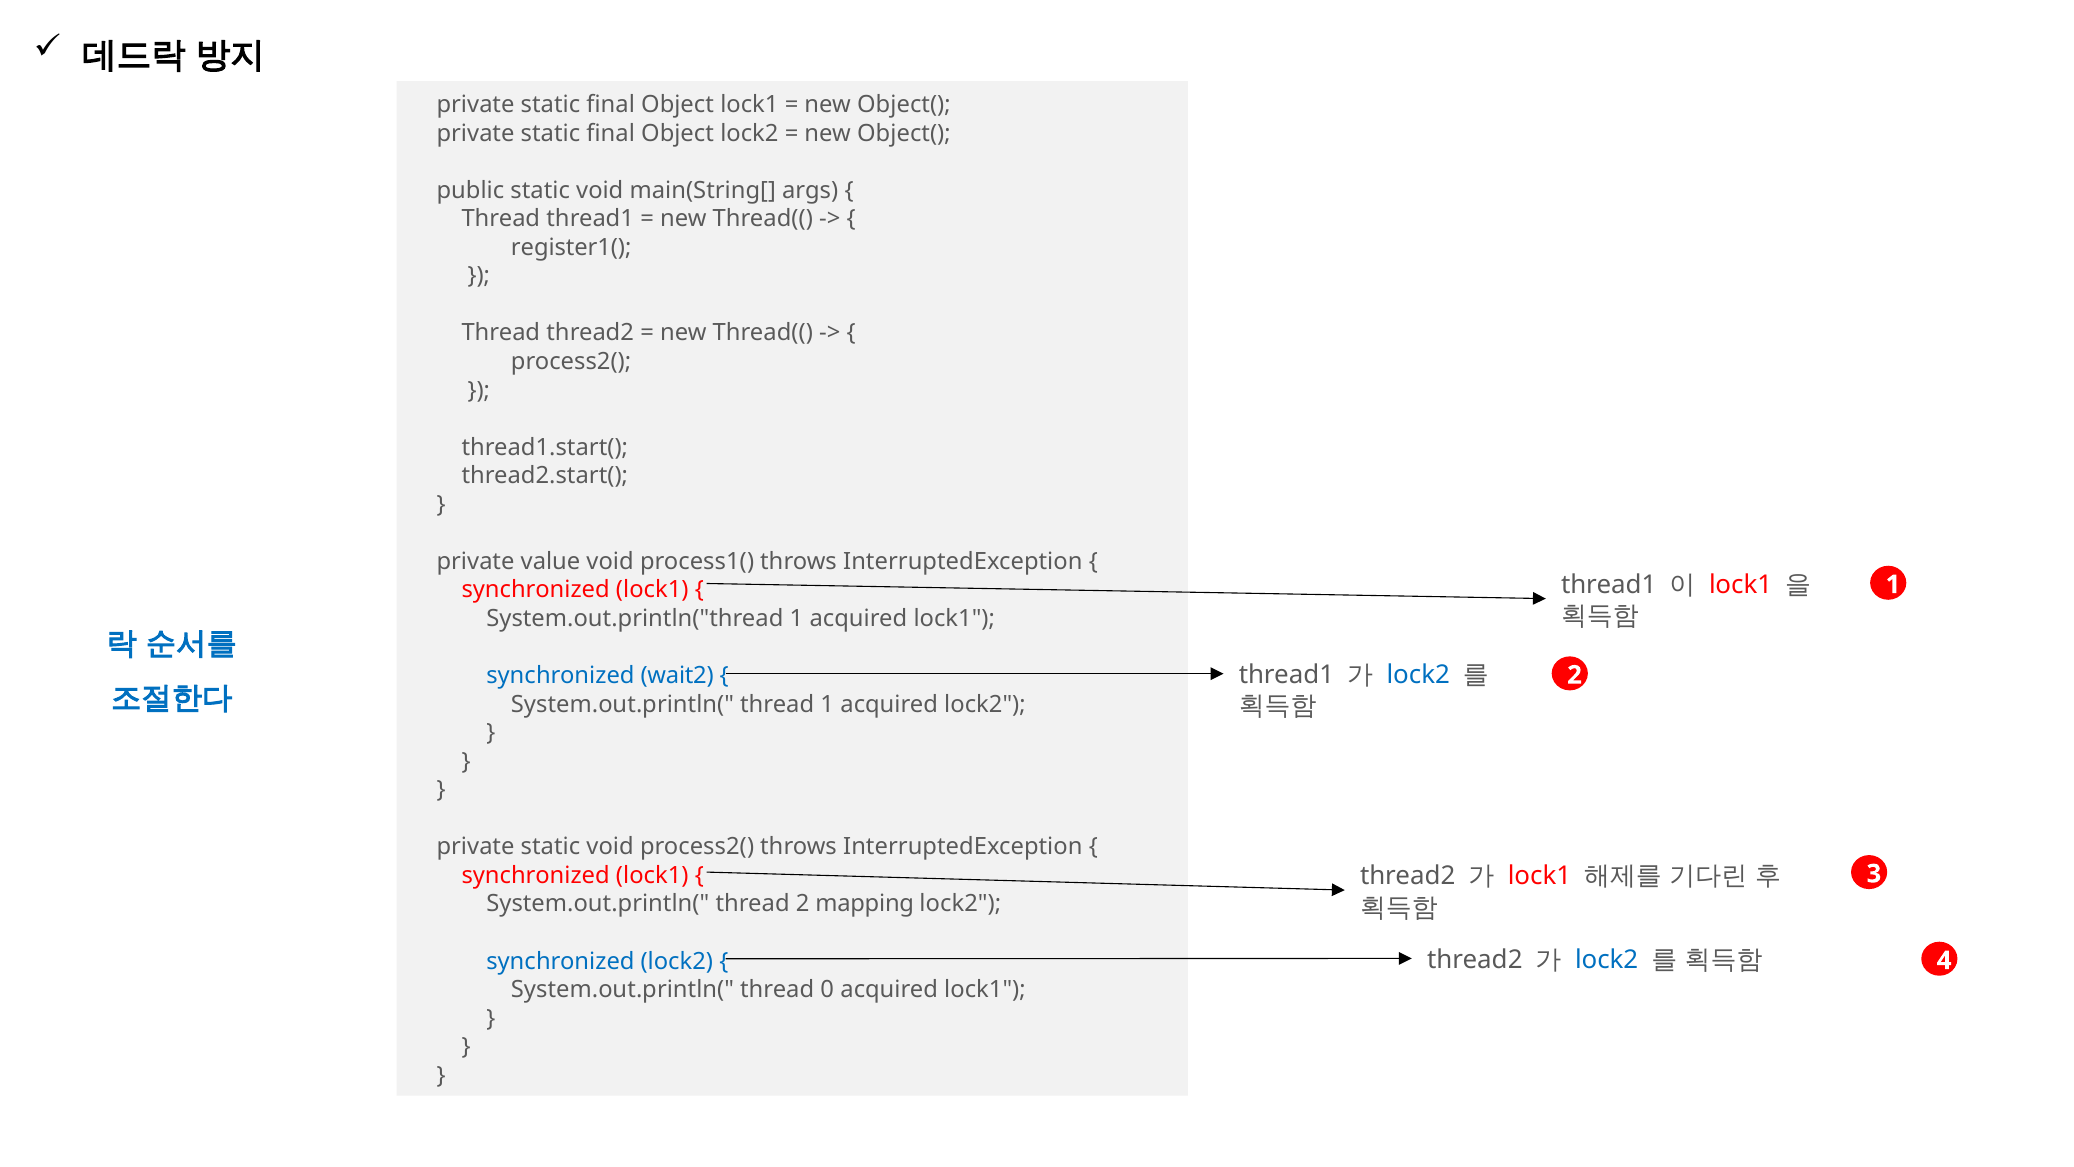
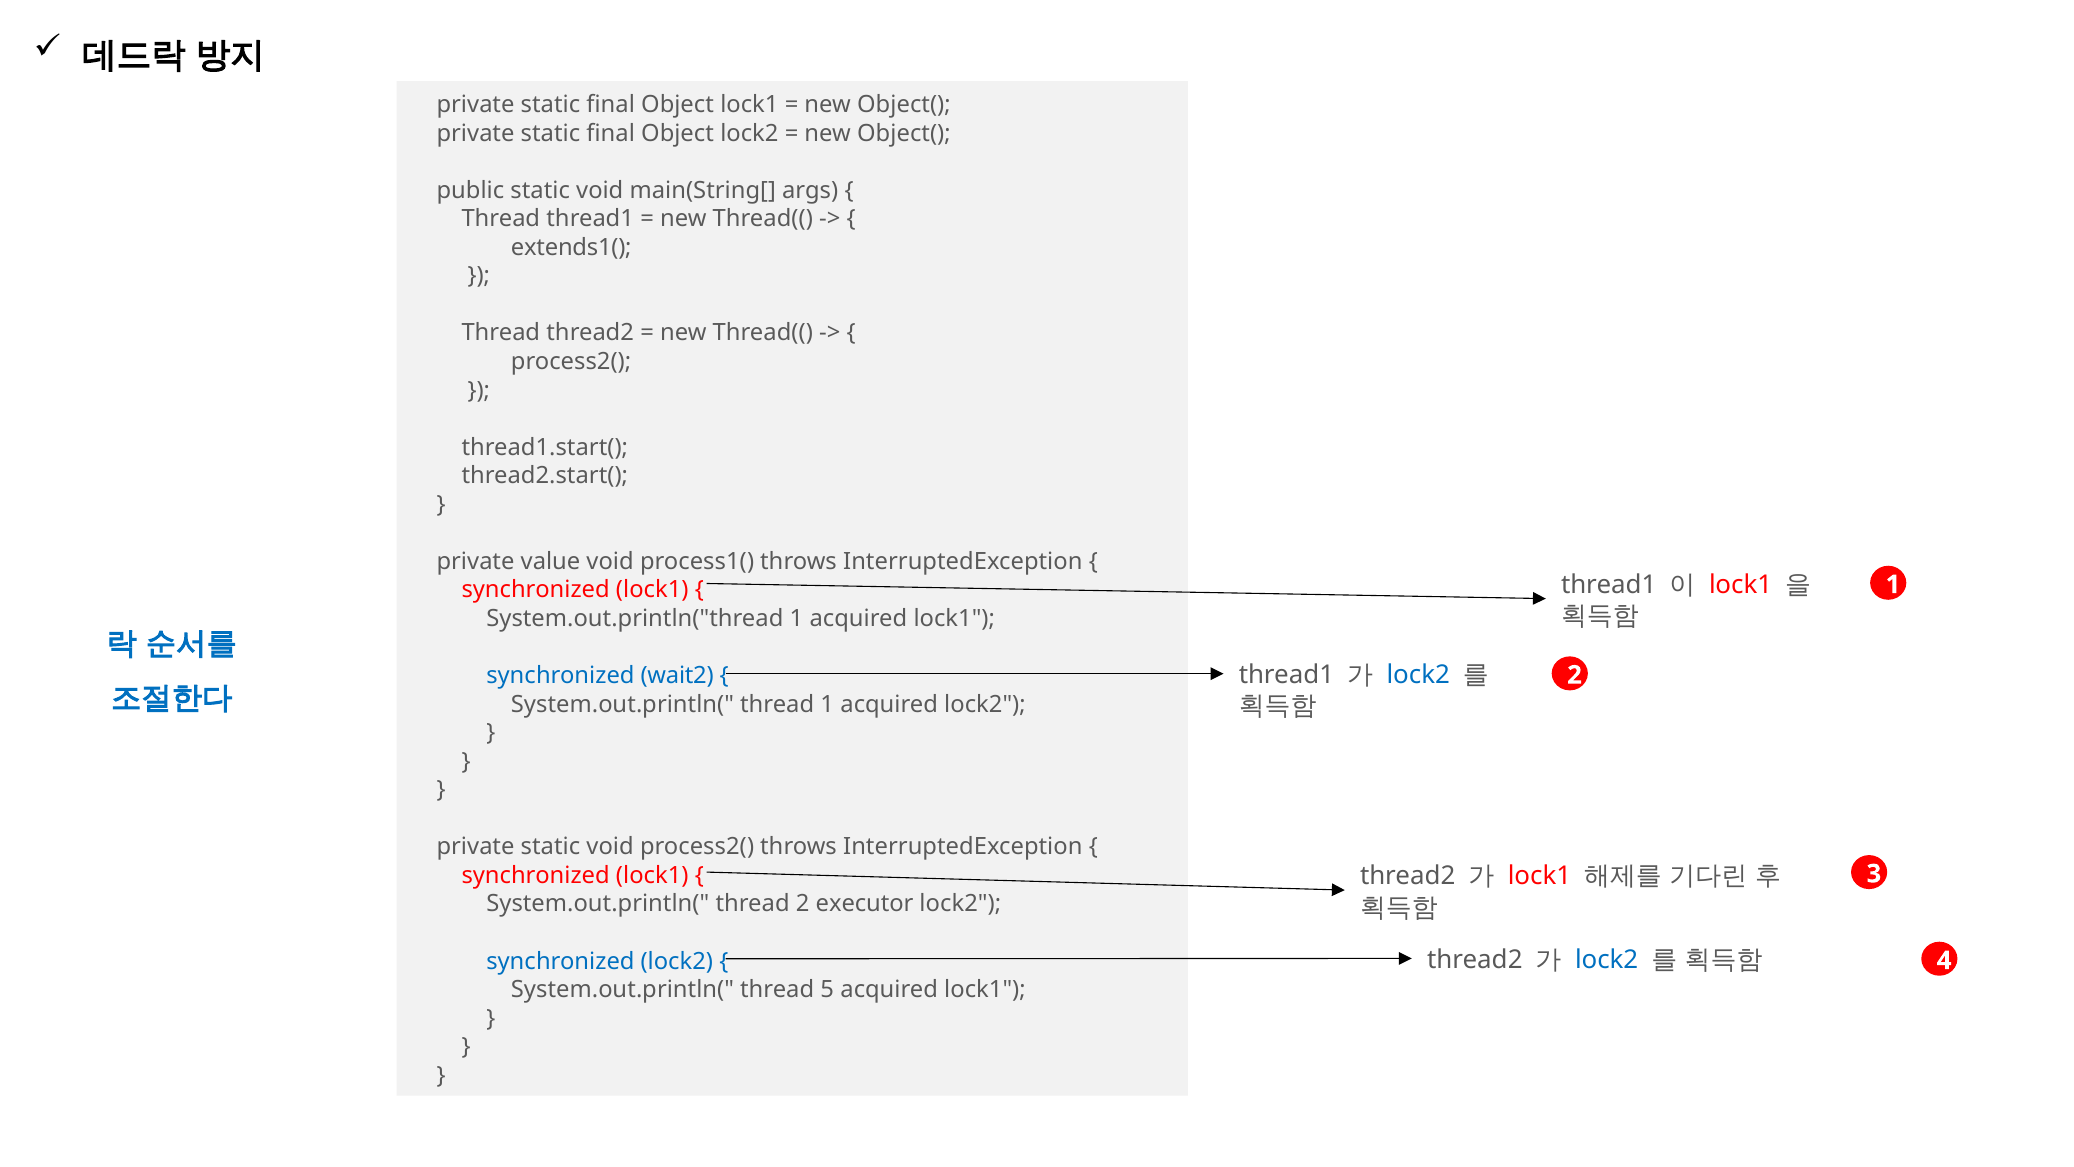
register1(: register1( -> extends1( (571, 247)
mapping: mapping -> executor (865, 904)
0: 0 -> 5 (827, 989)
